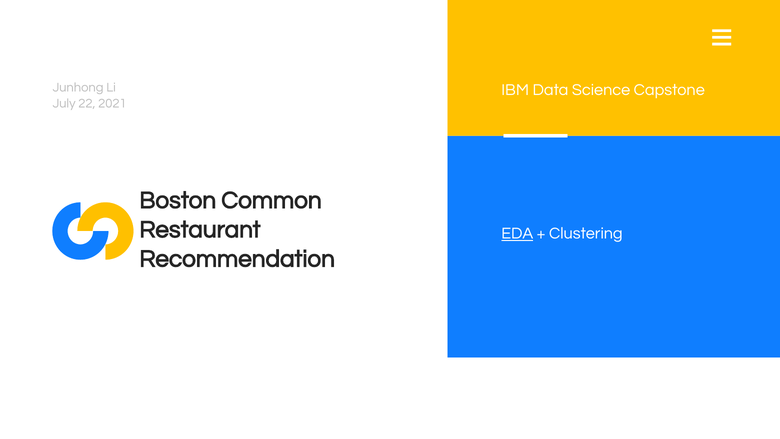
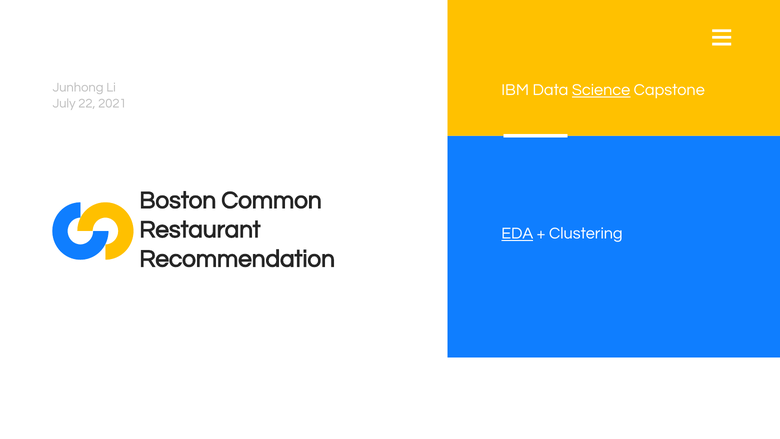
Science underline: none -> present (601, 90)
